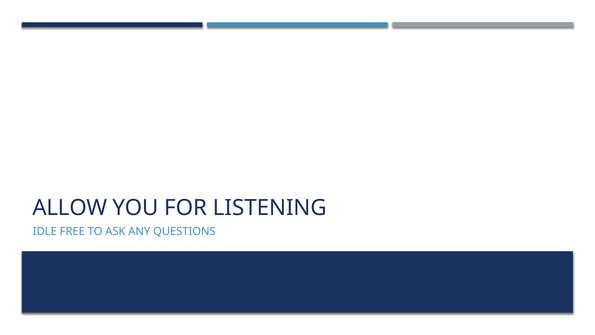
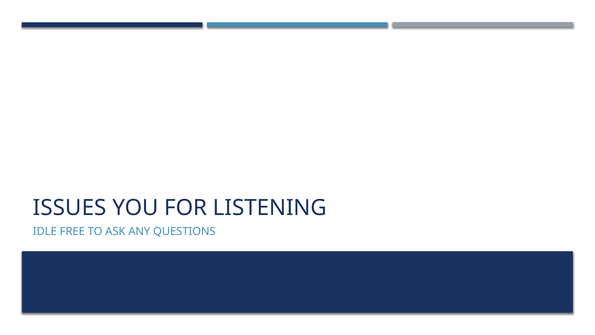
ALLOW: ALLOW -> ISSUES (70, 208)
